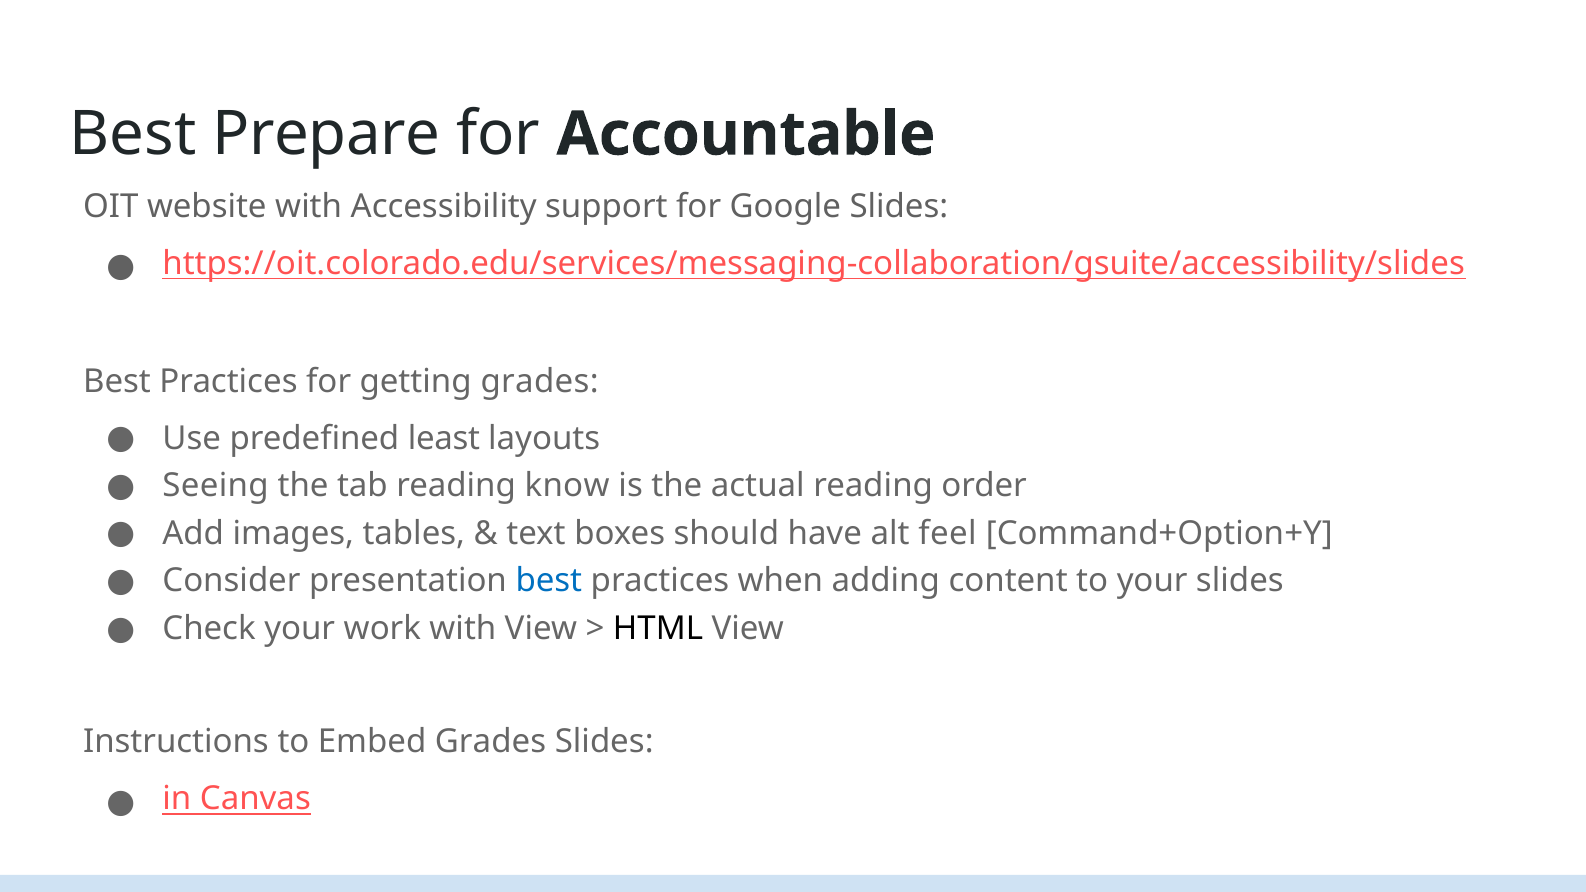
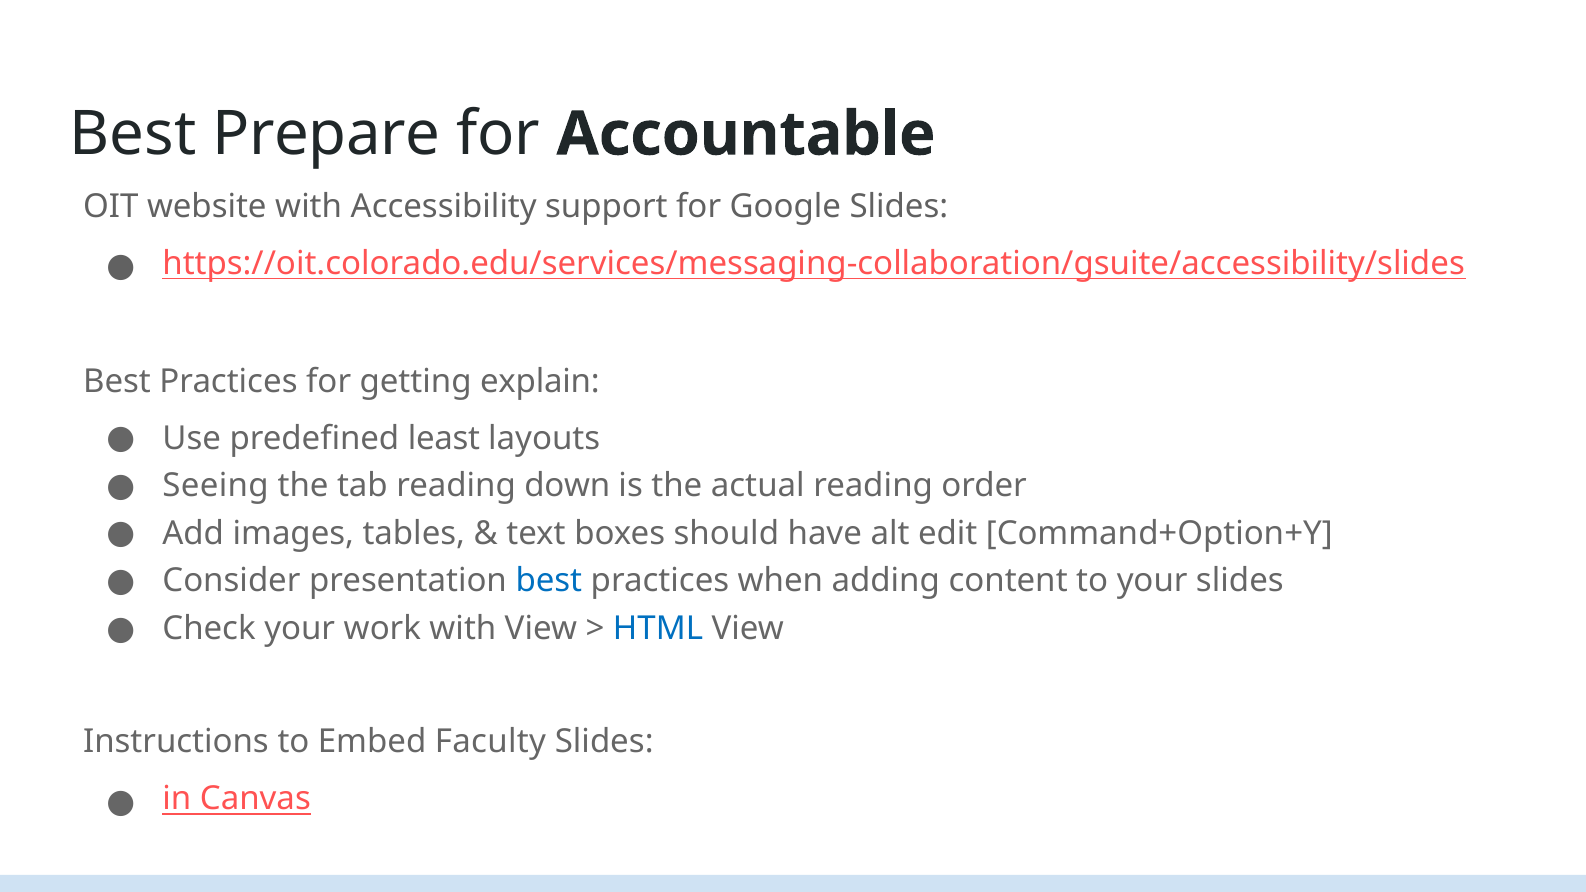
getting grades: grades -> explain (540, 382)
know: know -> down (567, 486)
feel: feel -> edit (948, 533)
HTML colour: black -> blue (658, 629)
Embed Grades: Grades -> Faculty (490, 741)
